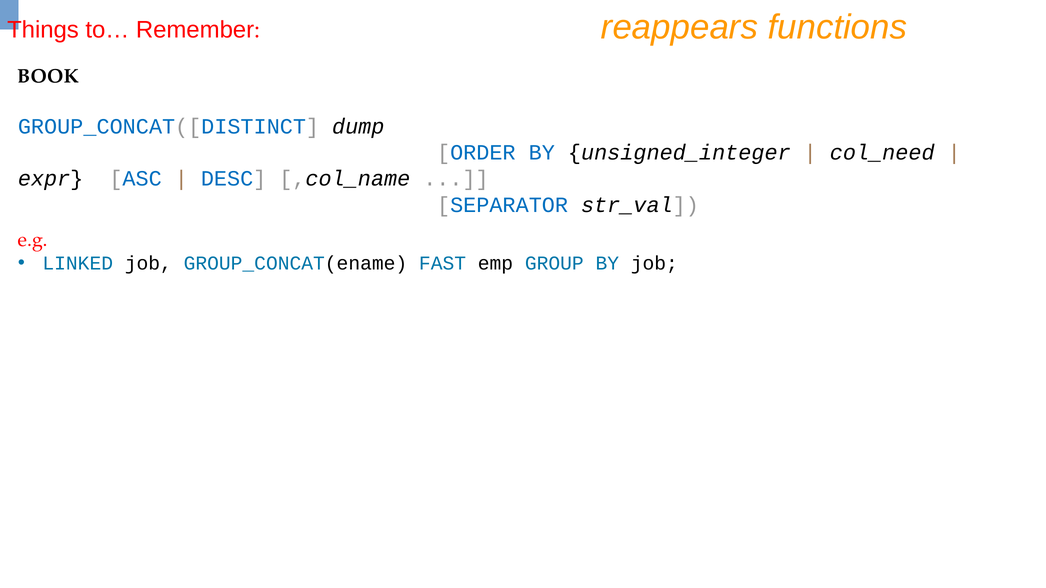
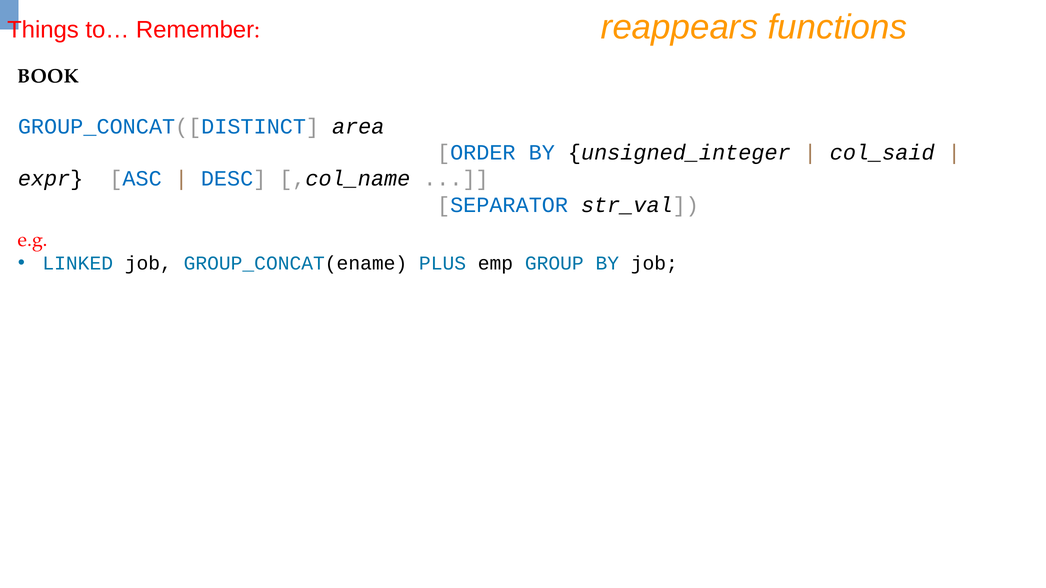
dump: dump -> area (358, 127)
col_need: col_need -> col_said (882, 153)
FAST: FAST -> PLUS (443, 264)
